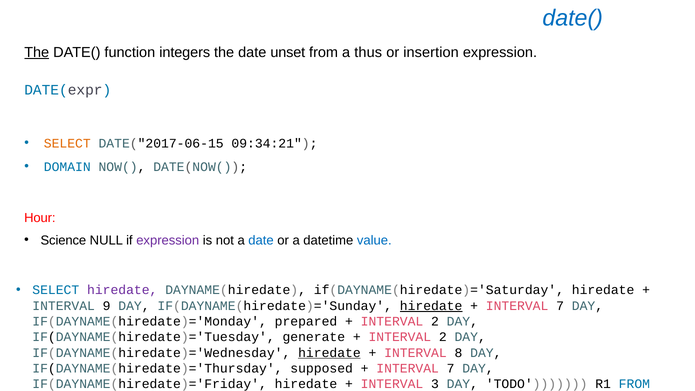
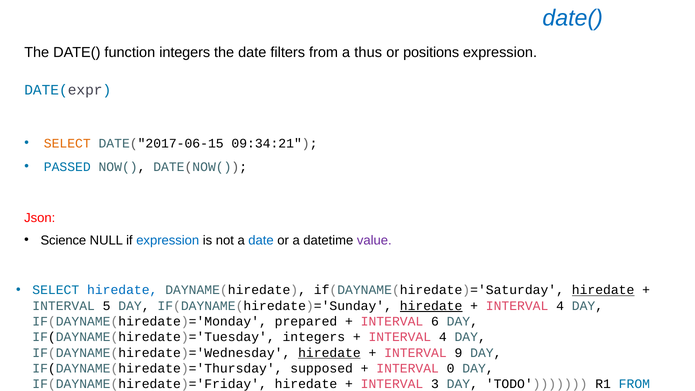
The underline: present -> none (37, 52)
unset: unset -> filters (288, 52)
insertion: insertion -> positions (431, 52)
DOMAIN: DOMAIN -> PASSED (67, 167)
Hour: Hour -> Json (40, 218)
expression colour: purple -> blue (168, 240)
value colour: blue -> purple (374, 240)
hiredate colour: purple -> blue (122, 290)
hiredate underline: none -> present (603, 290)
9: 9 -> 5 (107, 306)
7: 7 -> 4 (560, 306)
2: 2 -> 6 (435, 321)
IF(DAYNAME(hiredate)='Tuesday generate: generate -> integers (314, 337)
2: 2 -> 4 (443, 337)
8: 8 -> 9 (458, 353)
7: 7 -> 0 (451, 368)
